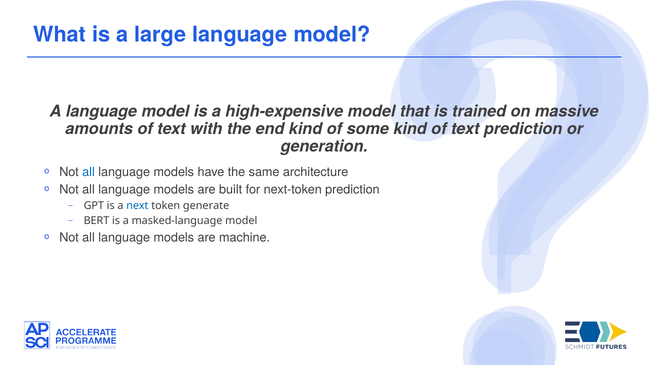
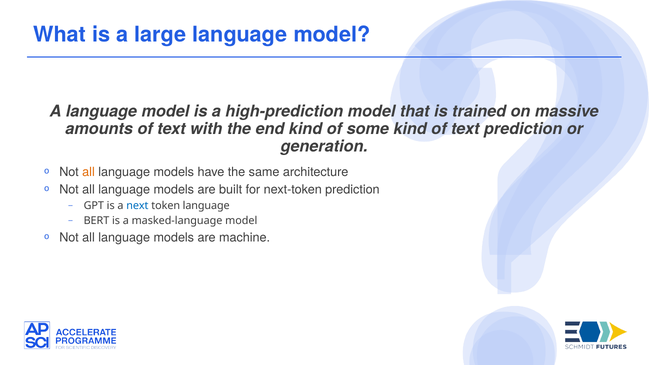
high-expensive: high-expensive -> high-prediction (284, 111)
all colour: blue -> orange (89, 172)
token generate: generate -> language (206, 206)
